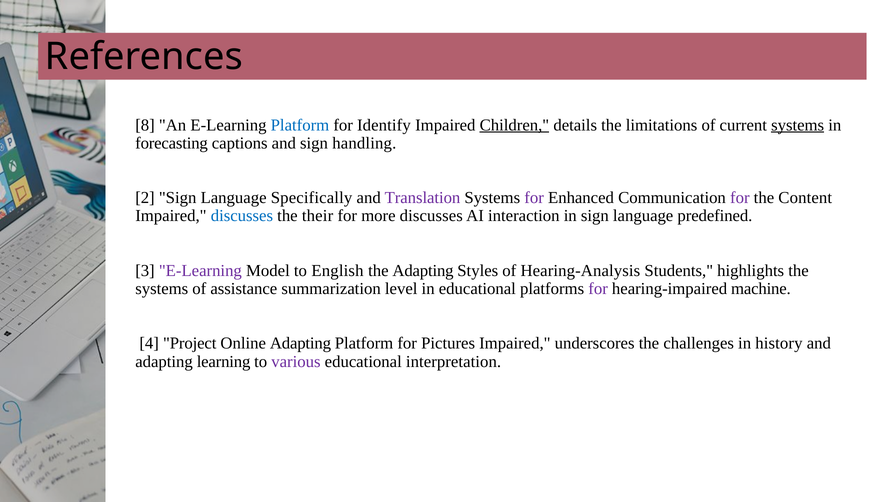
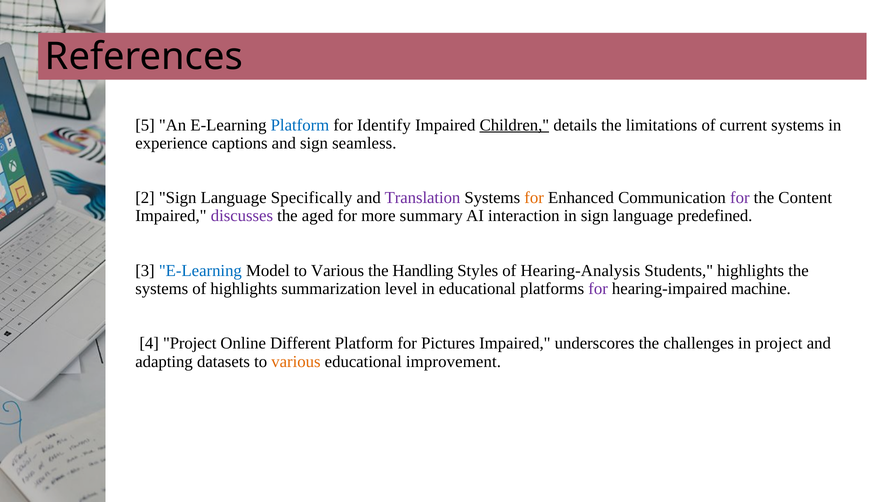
8: 8 -> 5 (145, 125)
systems underline: present -> none (798, 125)
forecasting: forecasting -> experience (171, 143)
handling: handling -> seamless (364, 143)
for colour: purple -> orange (534, 198)
discusses colour: blue -> purple (242, 216)
their: their -> aged (318, 216)
more discusses: discusses -> summary (431, 216)
E-Learning colour: purple -> blue (200, 271)
Model to English: English -> Various (338, 271)
the Adapting: Adapting -> Handling (423, 271)
of assistance: assistance -> highlights (244, 289)
Online Adapting: Adapting -> Different (300, 344)
in history: history -> project (779, 344)
learning: learning -> datasets (223, 362)
various colour: purple -> orange (296, 362)
interpretation: interpretation -> improvement (453, 362)
